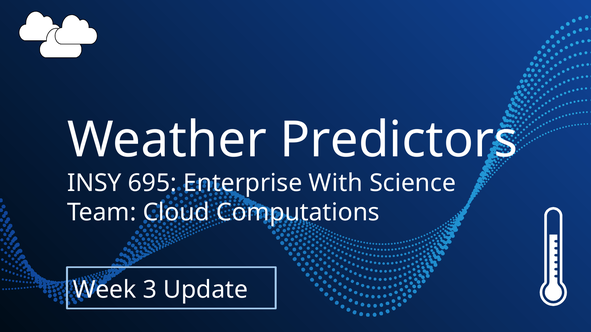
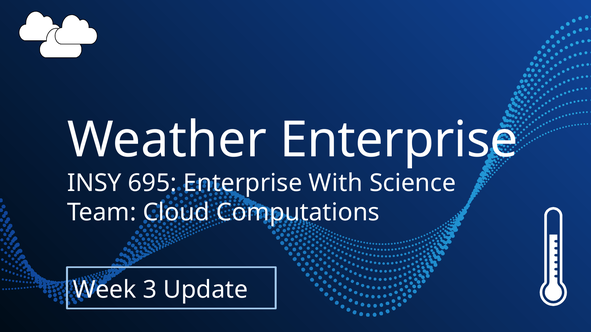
Weather Predictors: Predictors -> Enterprise (399, 140)
